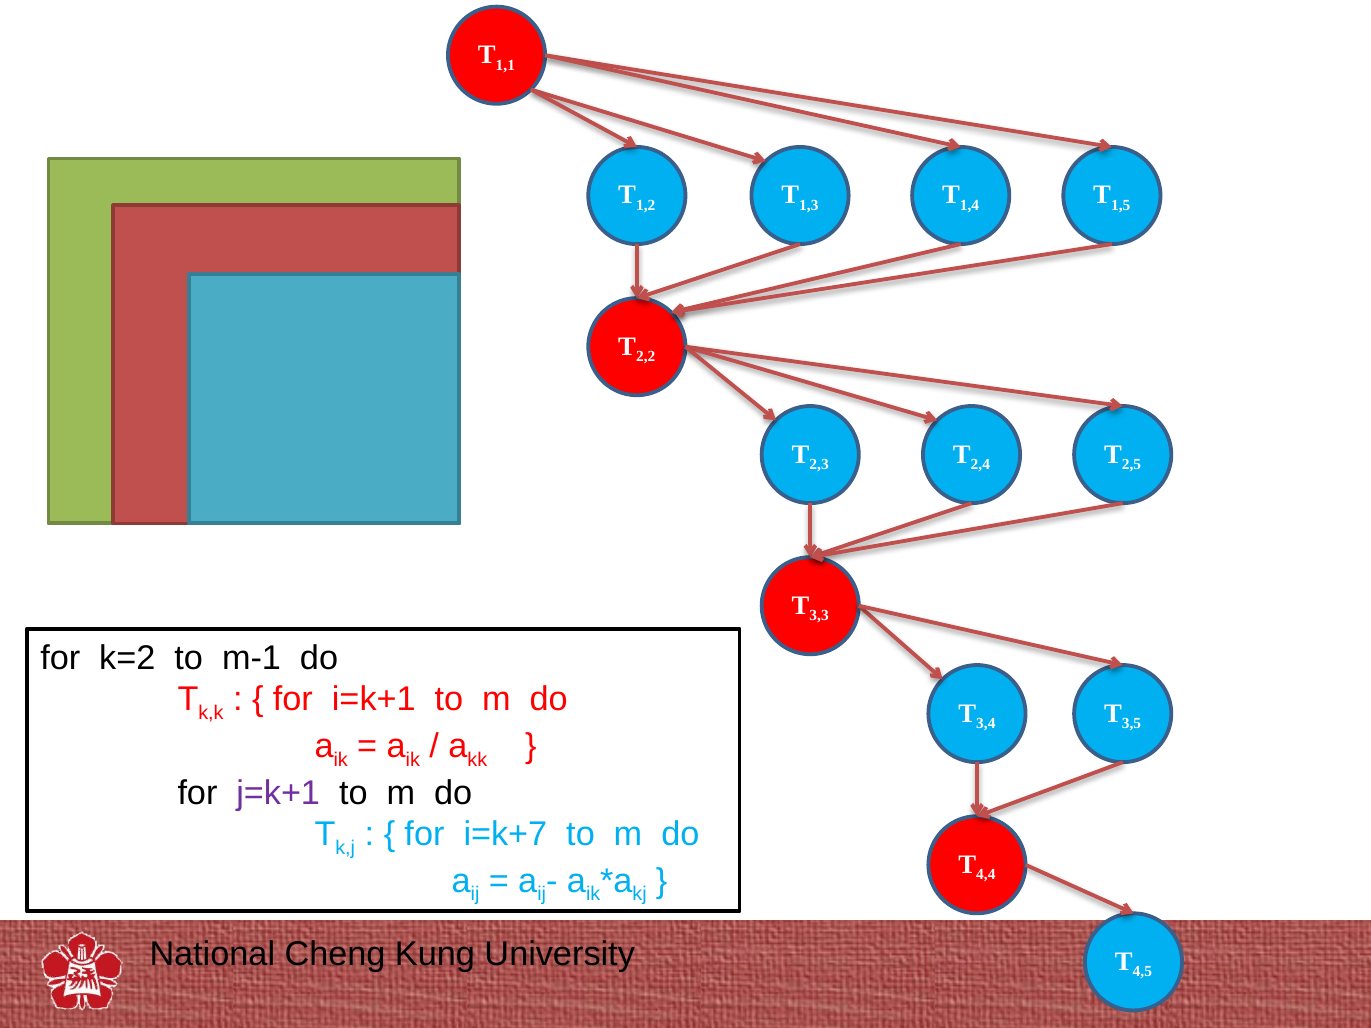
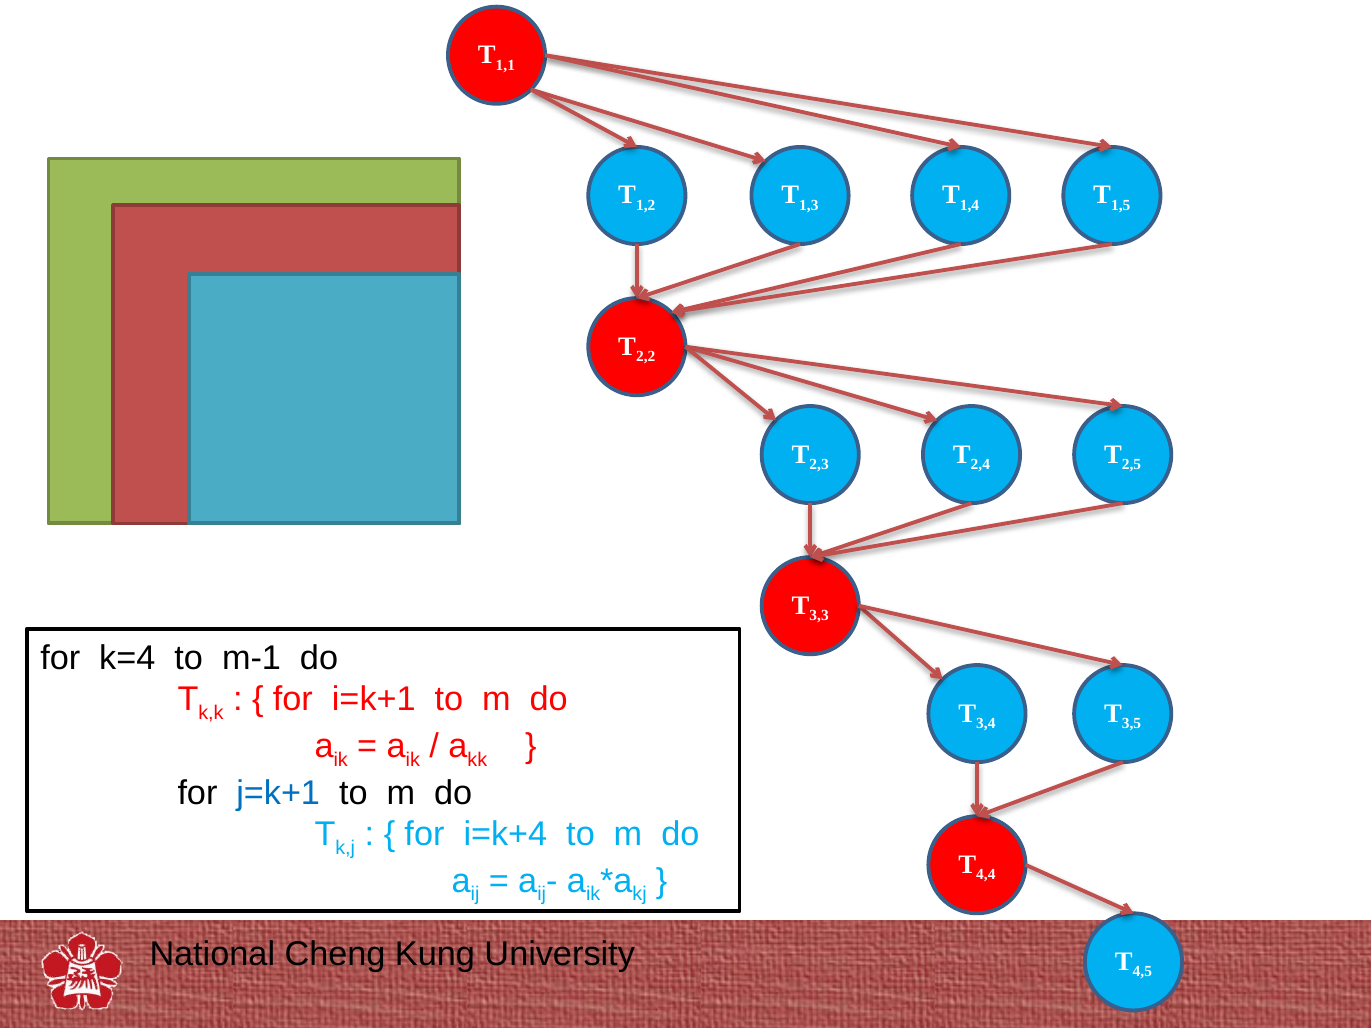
k=2: k=2 -> k=4 (127, 659)
j=k+1 colour: purple -> blue (278, 793)
i=k+7: i=k+7 -> i=k+4 (505, 834)
